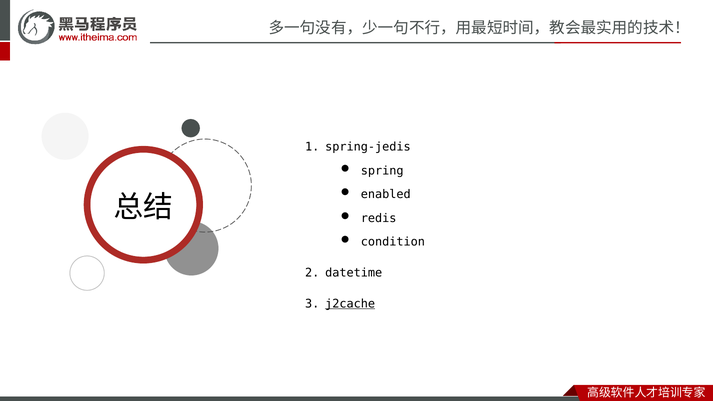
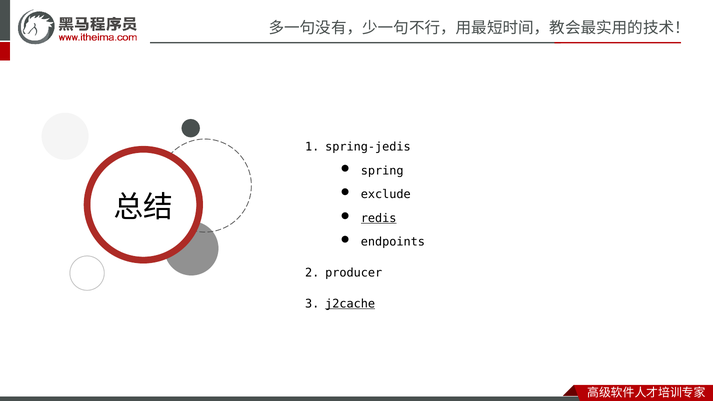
enabled: enabled -> exclude (386, 195)
redis underline: none -> present (379, 218)
condition: condition -> endpoints (393, 242)
datetime: datetime -> producer (354, 273)
